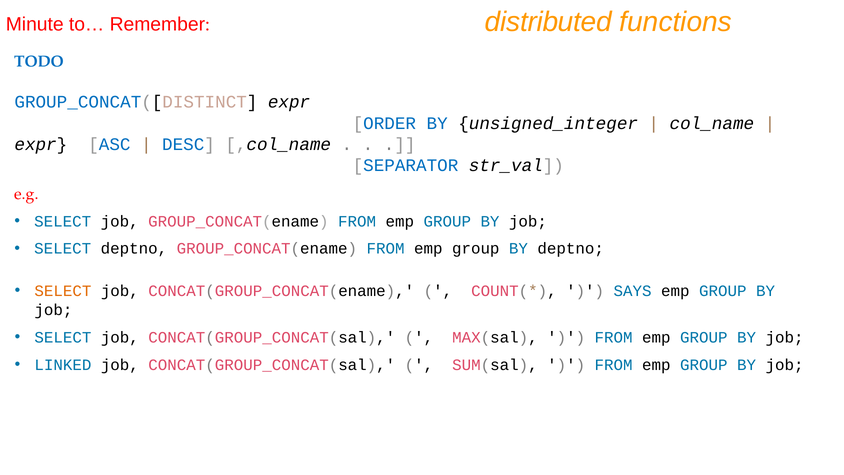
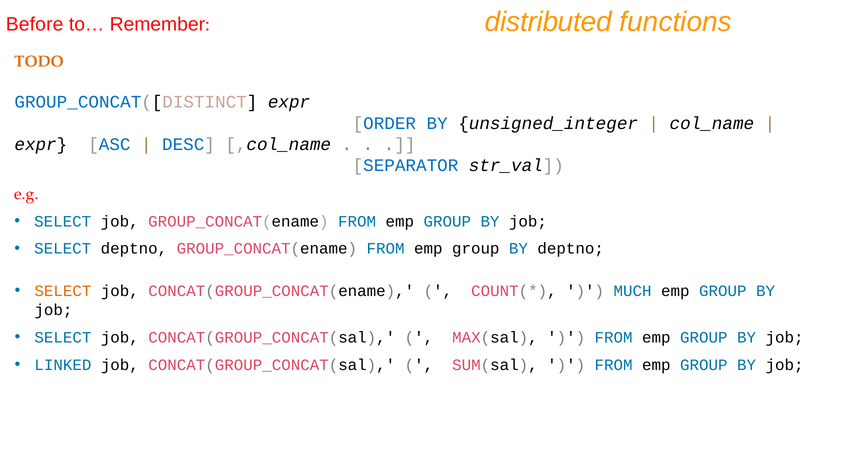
Minute: Minute -> Before (35, 24)
TODO colour: blue -> orange (39, 62)
SAYS: SAYS -> MUCH (633, 291)
